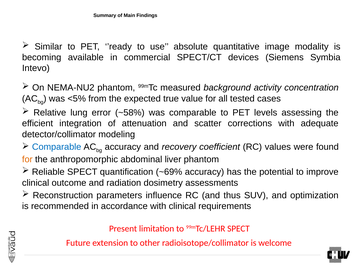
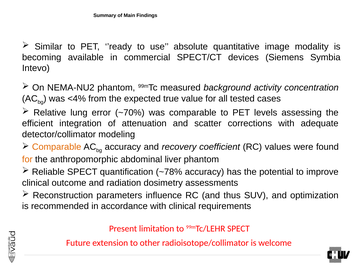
<5%: <5% -> <4% (77, 99)
~58%: ~58% -> ~70% (130, 113)
Comparable colour: blue -> orange (57, 147)
~69%: ~69% -> ~78% (169, 172)
